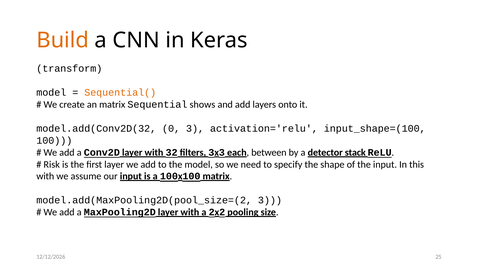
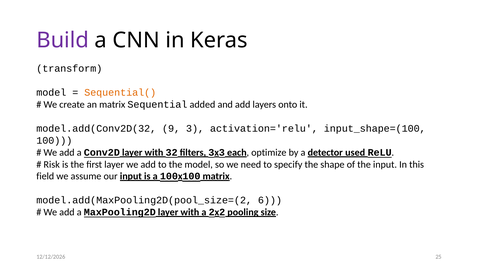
Build colour: orange -> purple (63, 40)
shows: shows -> added (202, 105)
0: 0 -> 9 (171, 128)
between: between -> optimize (269, 152)
stack: stack -> used (355, 152)
with: with -> field (45, 176)
model.add(MaxPooling2D(pool_size=(2 3: 3 -> 6 (270, 200)
